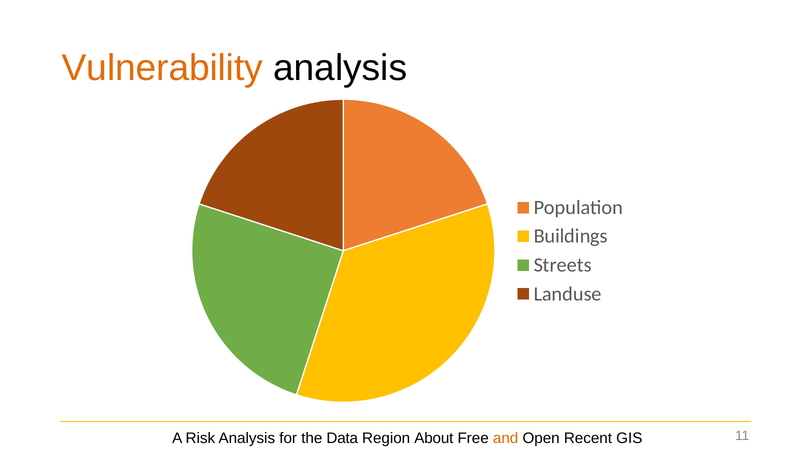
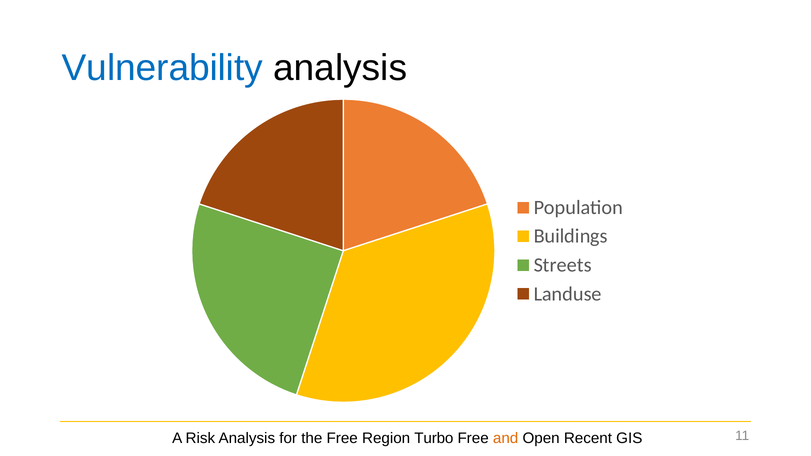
Vulnerability colour: orange -> blue (162, 68)
the Data: Data -> Free (342, 438)
About: About -> Turbo (434, 438)
